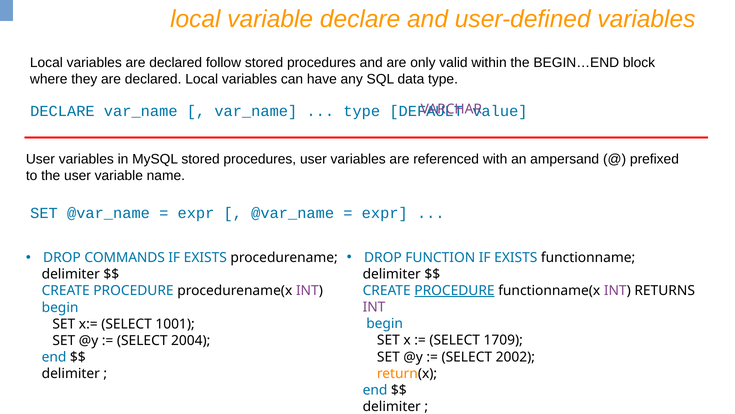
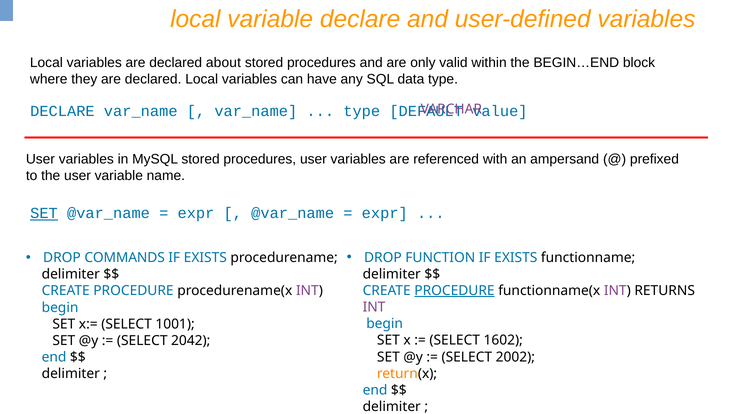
follow: follow -> about (223, 62)
SET underline: none -> present (44, 213)
1709: 1709 -> 1602 (503, 340)
2004: 2004 -> 2042 (191, 340)
